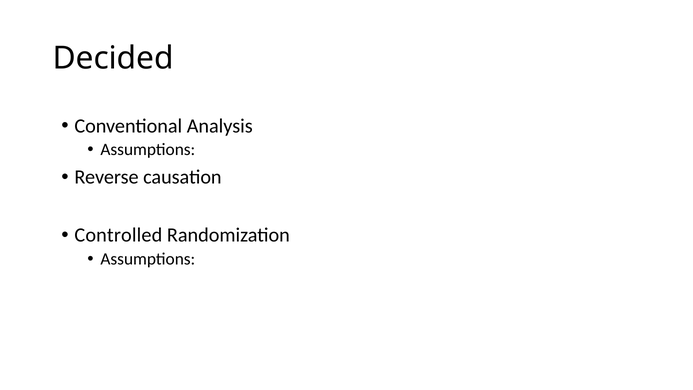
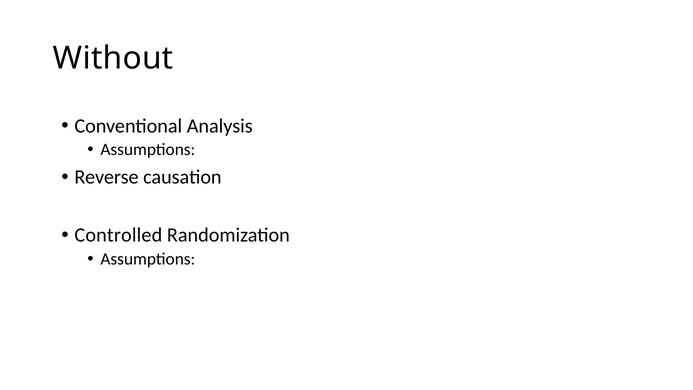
Decided: Decided -> Without (113, 58)
